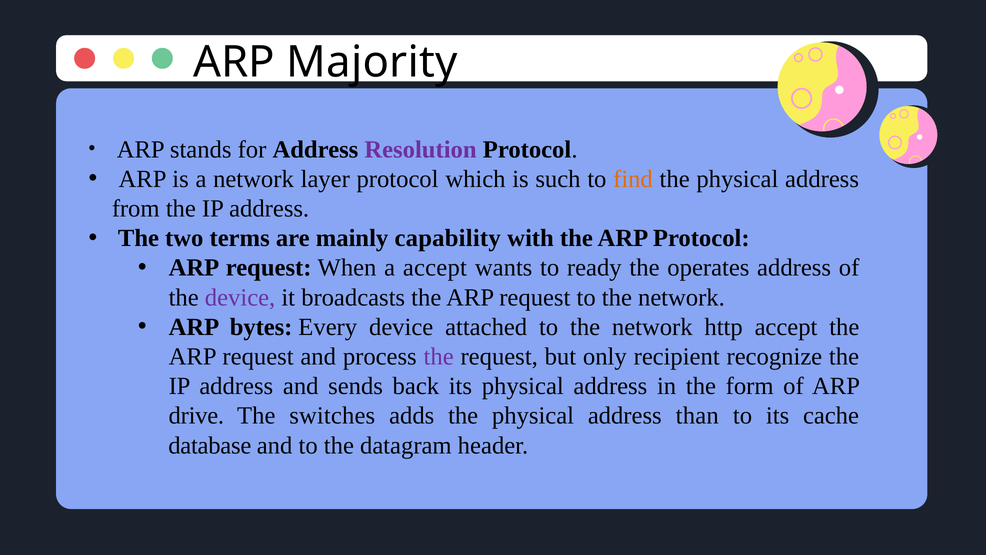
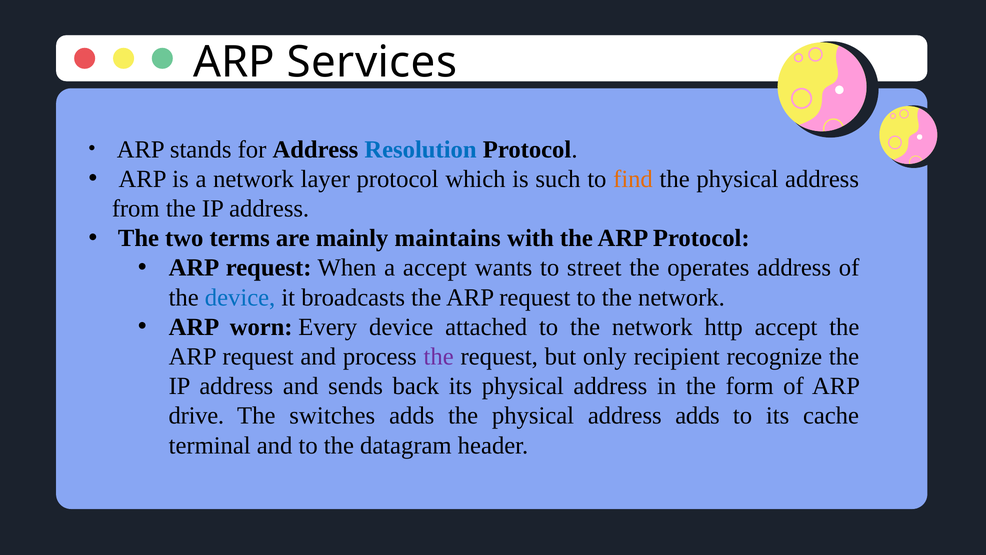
Majority: Majority -> Services (372, 62)
Resolution colour: purple -> blue (421, 149)
capability: capability -> maintains (448, 238)
ready: ready -> street (594, 268)
device colour: purple -> blue (240, 297)
bytes: bytes -> worn (261, 327)
address than: than -> adds (697, 416)
database: database -> terminal (210, 445)
